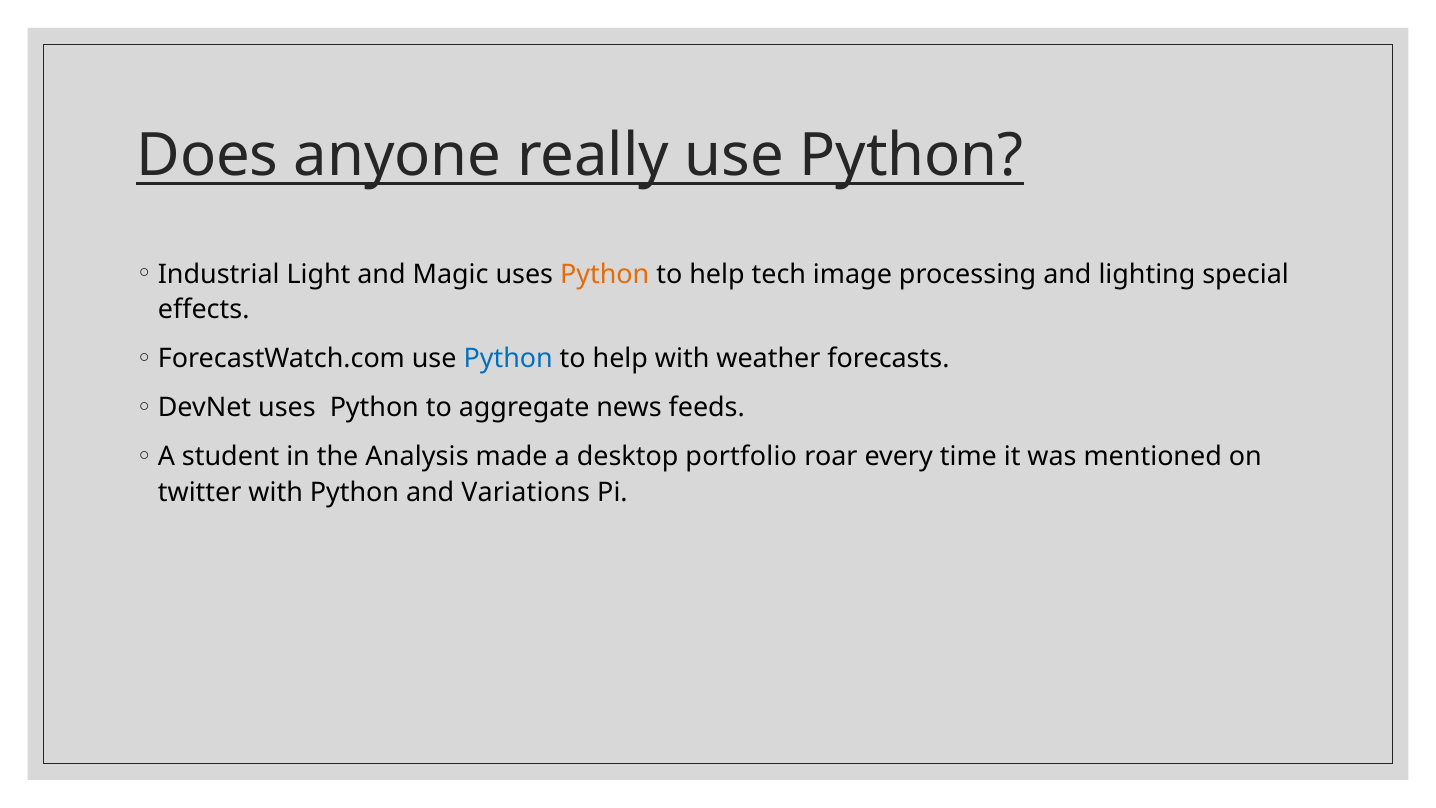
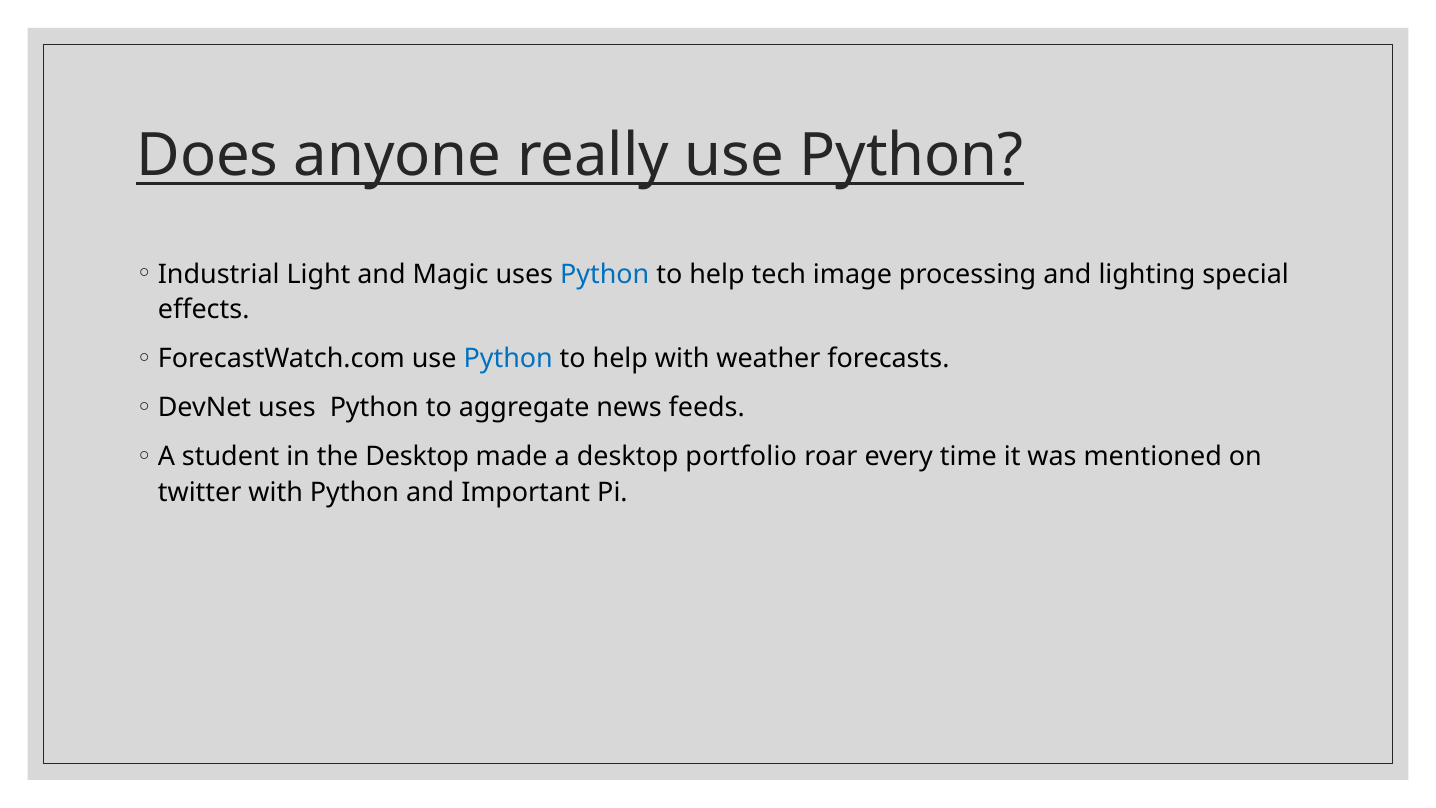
Python colour: orange -> blue (605, 274)
the Analysis: Analysis -> Desktop (417, 457)
Variations: Variations -> Important (526, 492)
